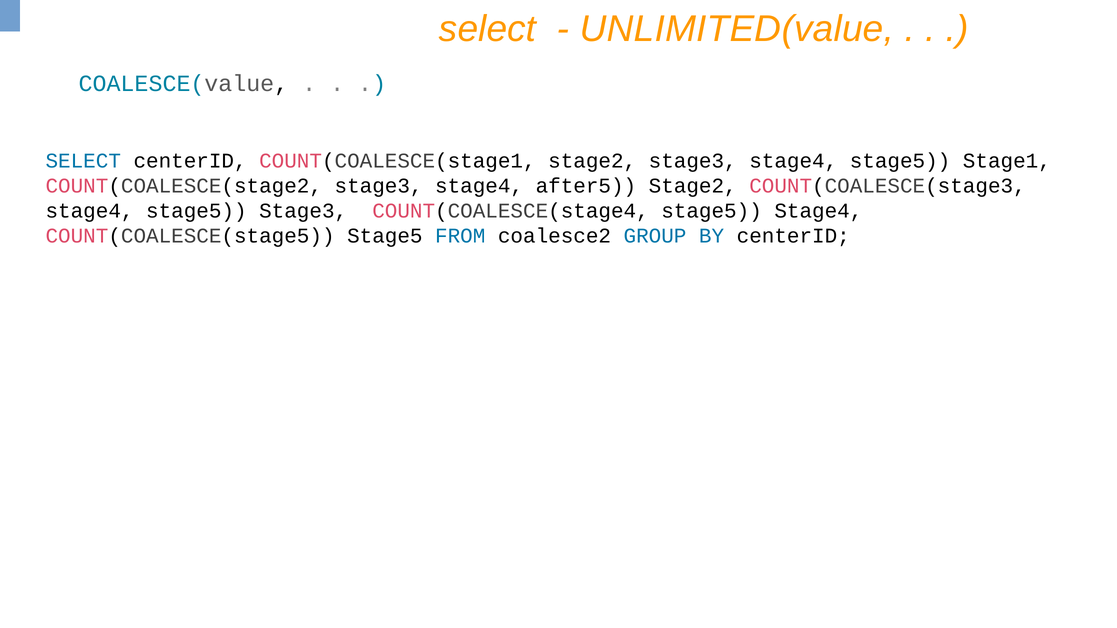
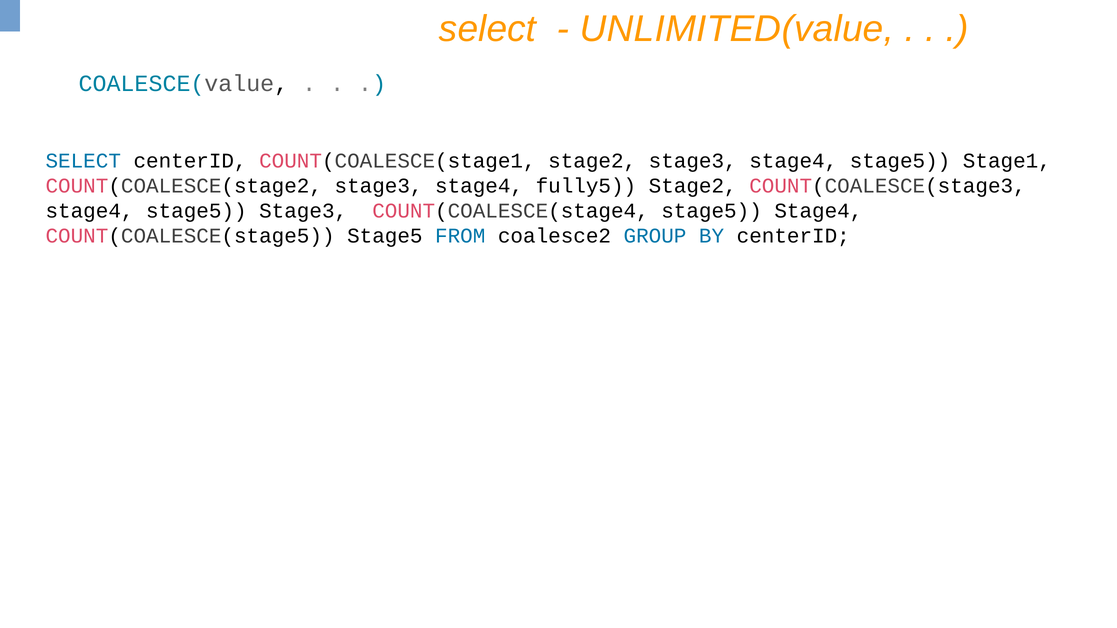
after5: after5 -> fully5 (586, 186)
